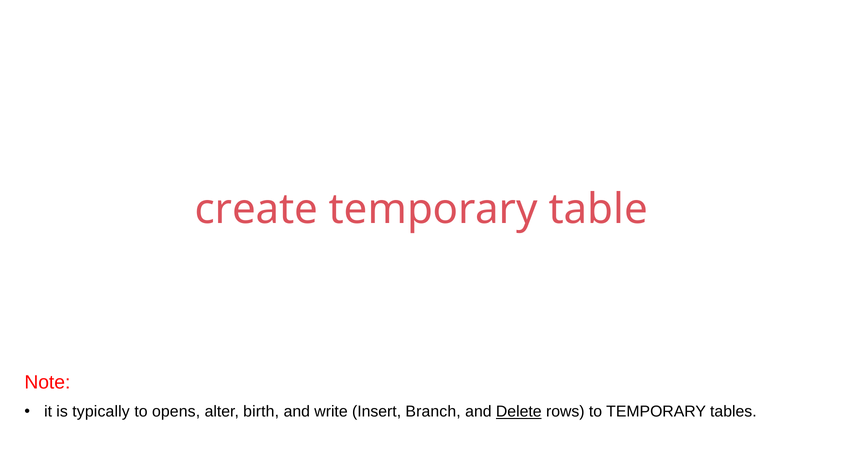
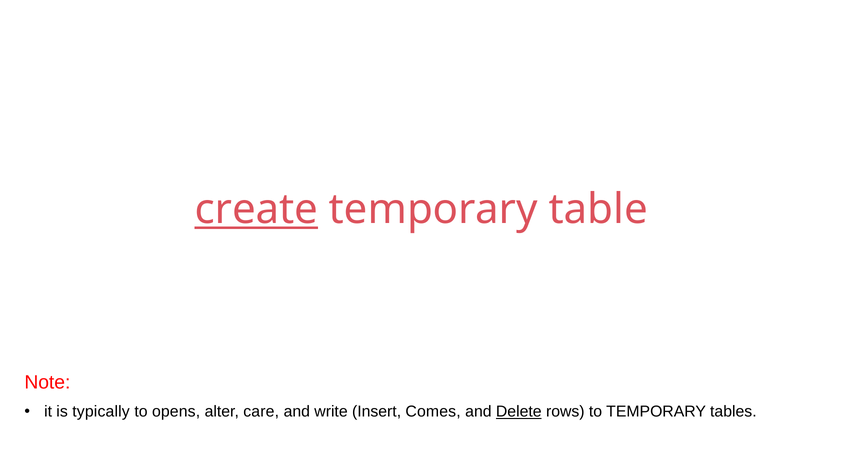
create underline: none -> present (256, 210)
birth: birth -> care (261, 412)
Branch: Branch -> Comes (433, 412)
